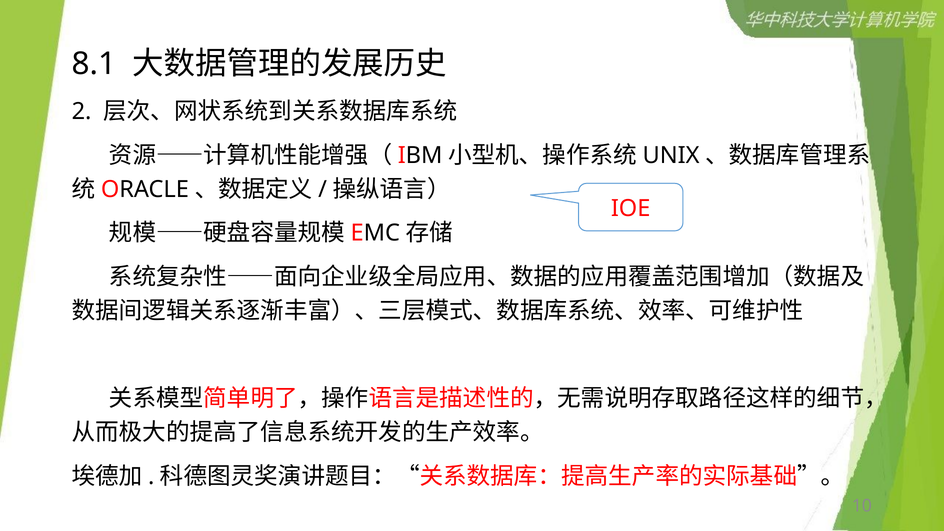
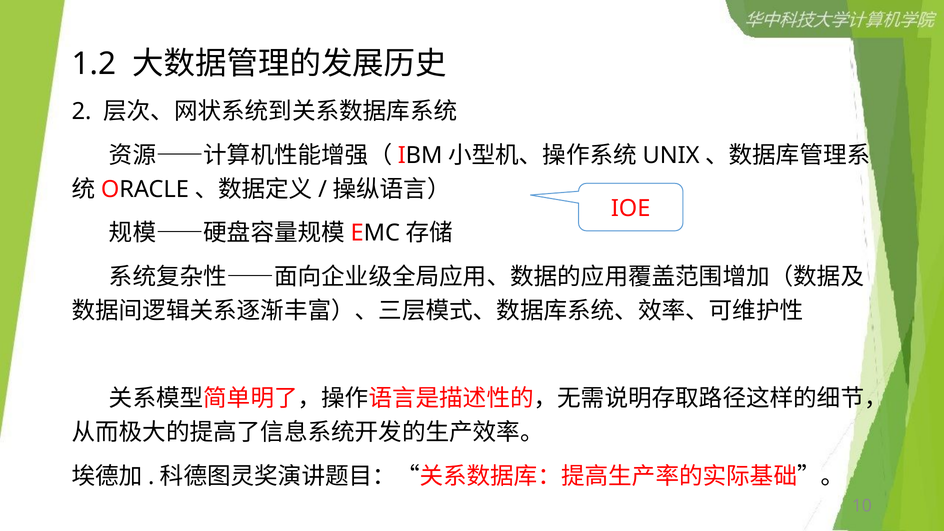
8.1: 8.1 -> 1.2 (94, 64)
